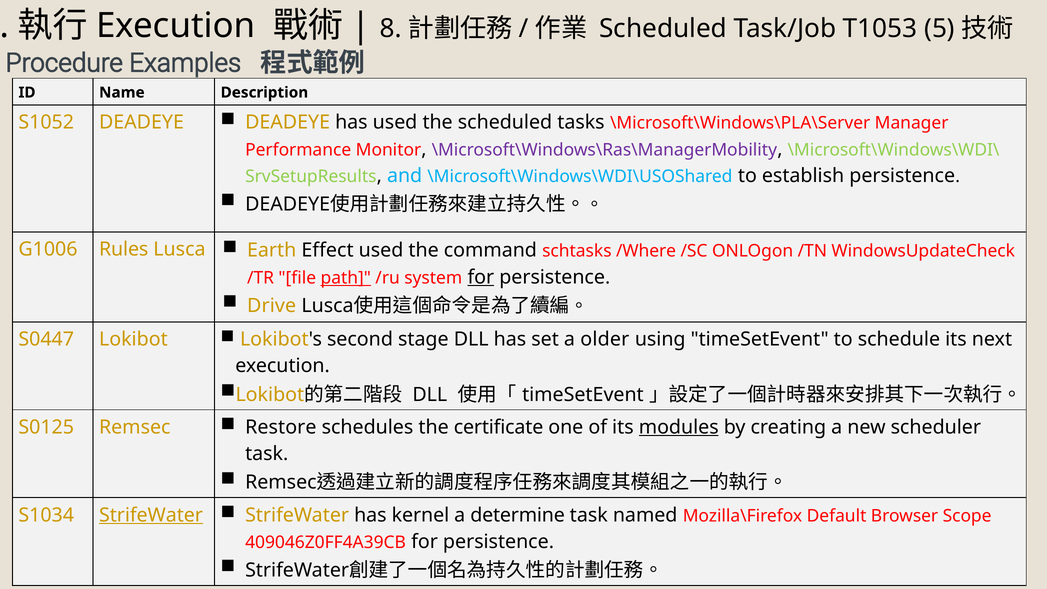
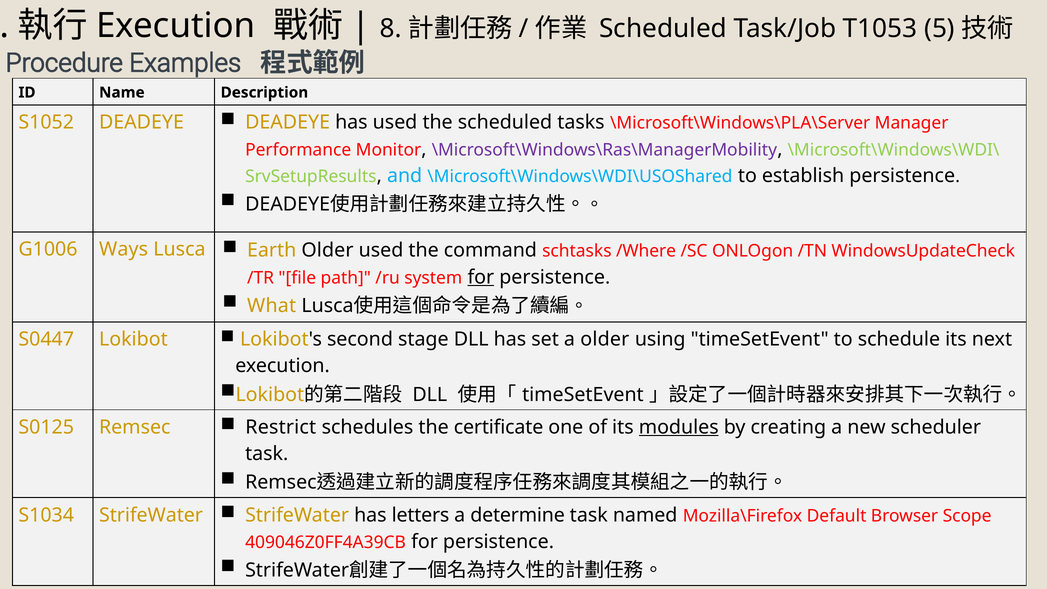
Rules: Rules -> Ways (124, 249)
Earth Effect: Effect -> Older (327, 250)
path underline: present -> none (346, 278)
Drive: Drive -> What (272, 306)
Restore: Restore -> Restrict (281, 427)
StrifeWater underline: present -> none (151, 515)
kernel: kernel -> letters (420, 515)
